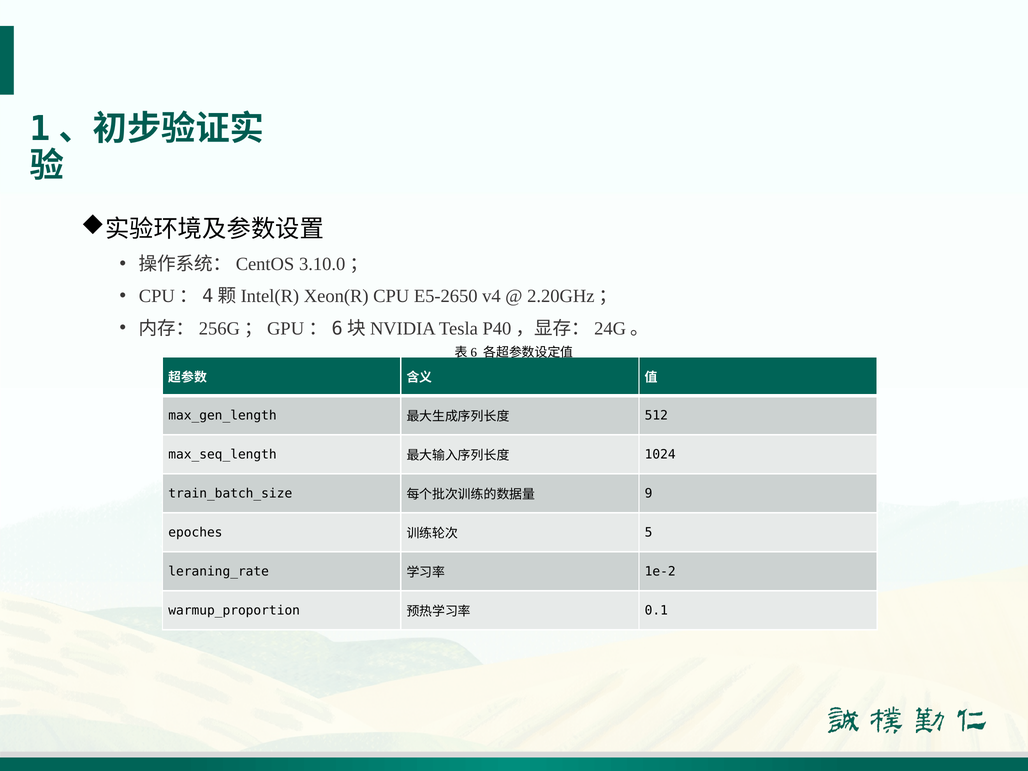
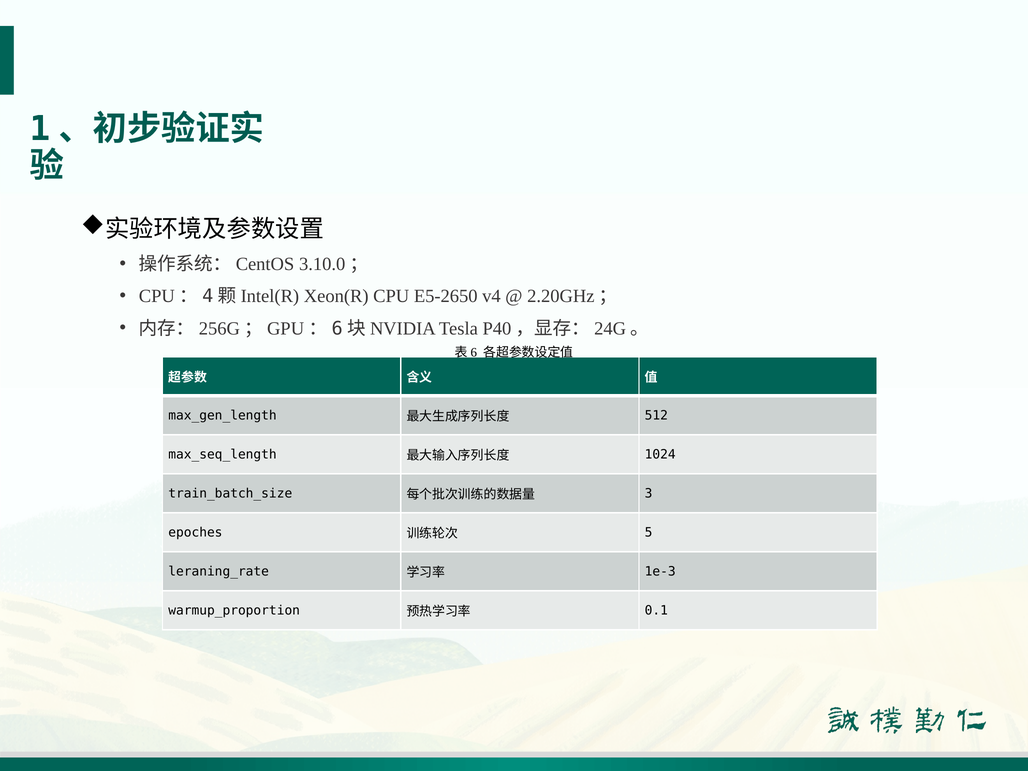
9: 9 -> 3 (649, 493)
1e-2: 1e-2 -> 1e-3 (660, 571)
